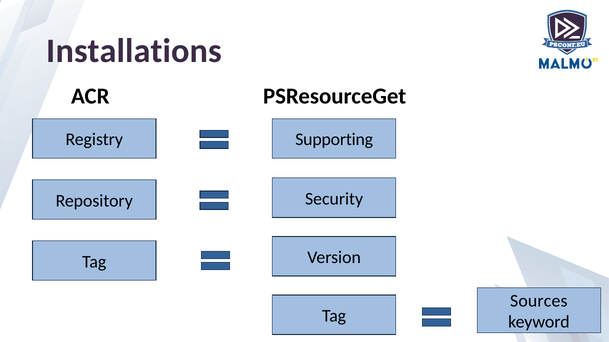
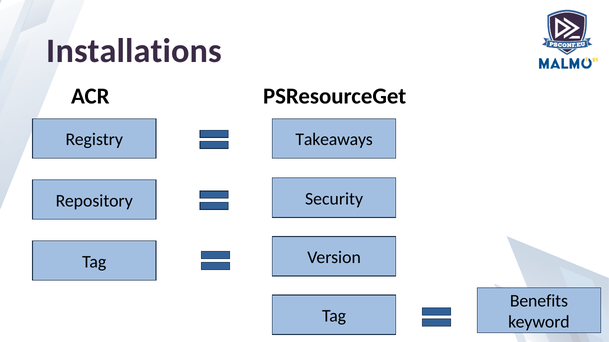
Supporting: Supporting -> Takeaways (334, 140)
Sources: Sources -> Benefits (539, 301)
